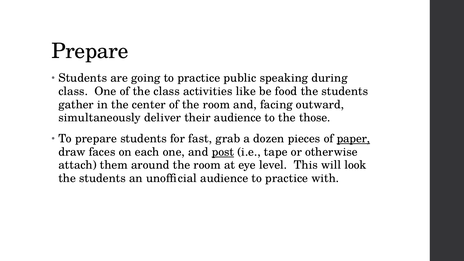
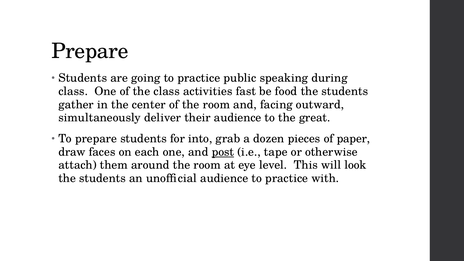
like: like -> fast (246, 91)
those: those -> great (315, 118)
fast: fast -> into (200, 139)
paper underline: present -> none (353, 139)
